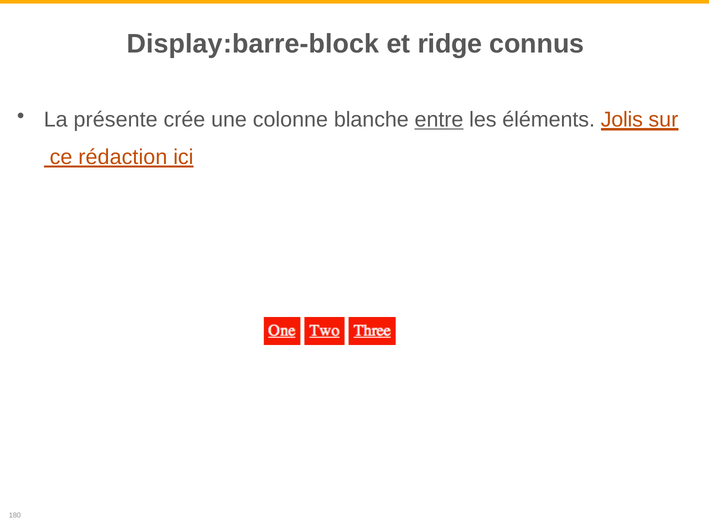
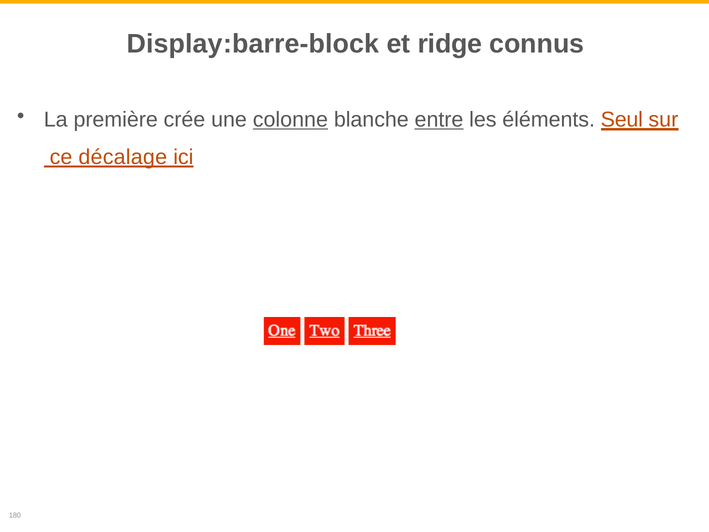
présente: présente -> première (116, 120)
colonne underline: none -> present (290, 120)
Jolis: Jolis -> Seul (622, 120)
rédaction: rédaction -> décalage (123, 157)
